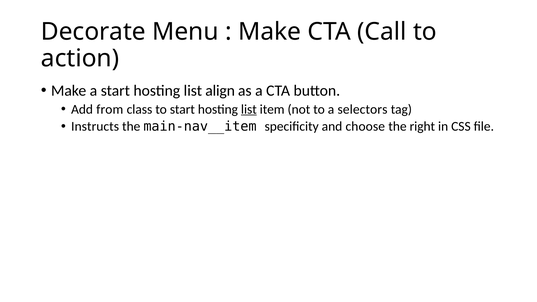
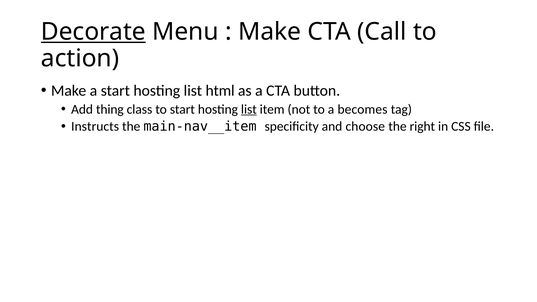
Decorate underline: none -> present (93, 32)
align: align -> html (220, 91)
from: from -> thing (110, 109)
selectors: selectors -> becomes (362, 109)
